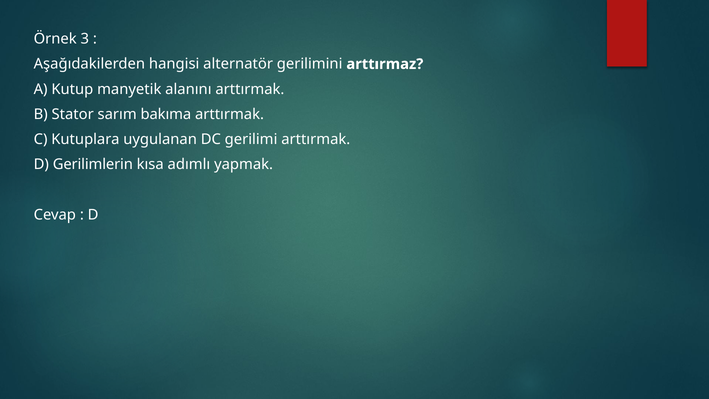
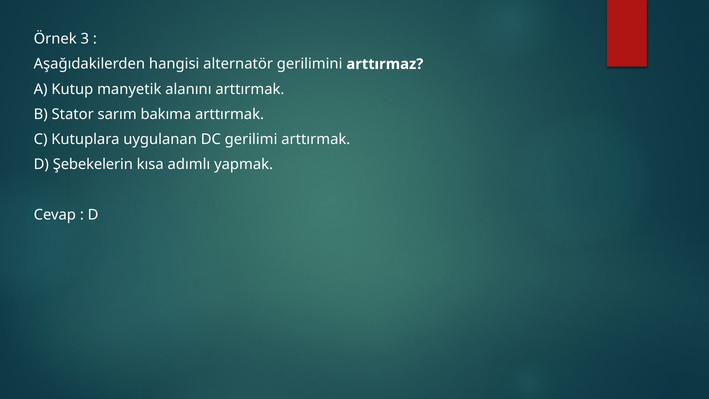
Gerilimlerin: Gerilimlerin -> Şebekelerin (93, 165)
